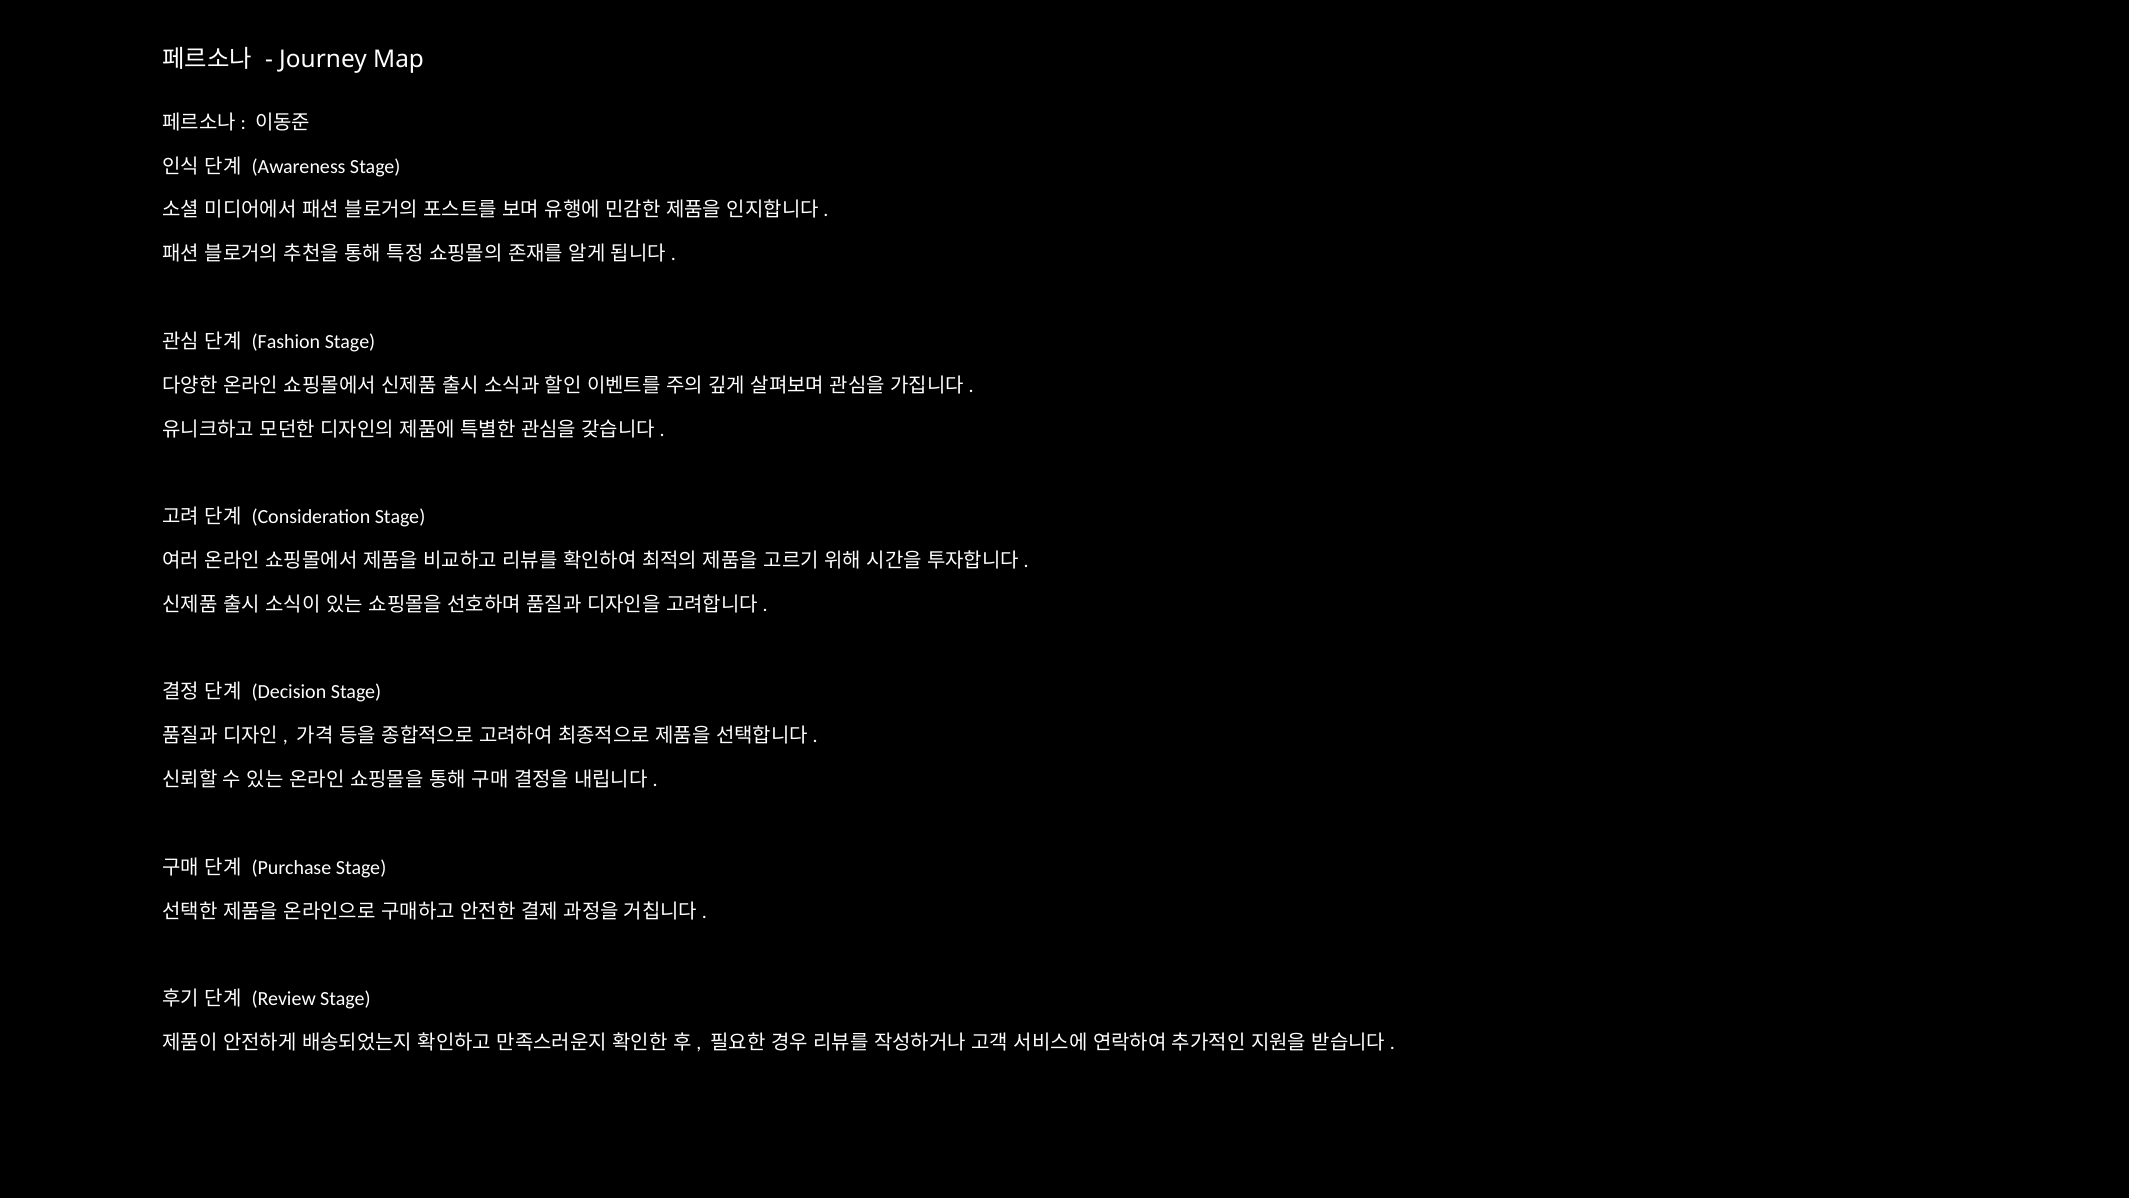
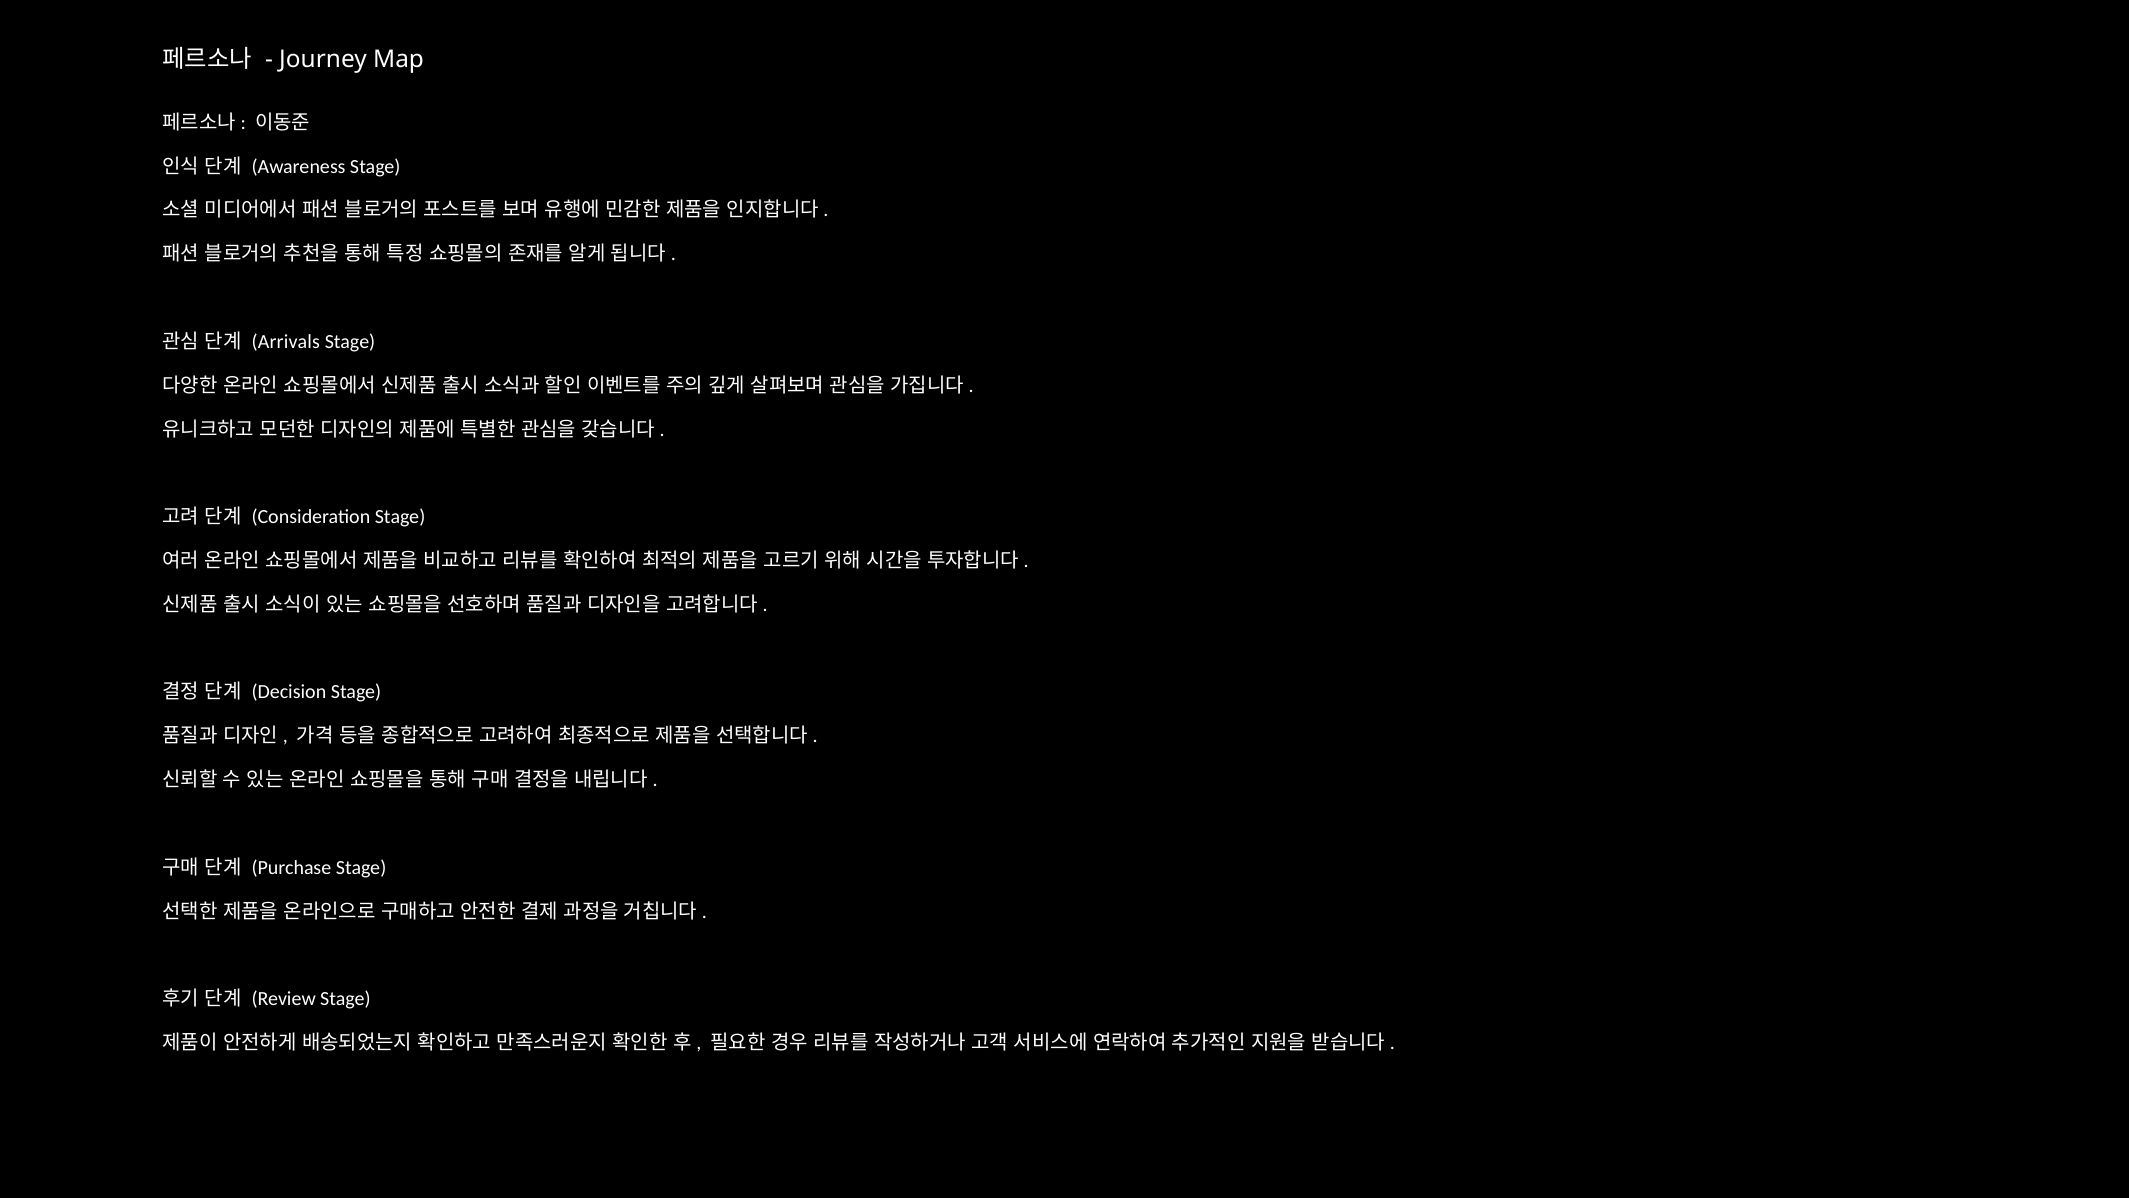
Fashion: Fashion -> Arrivals (286, 342)
